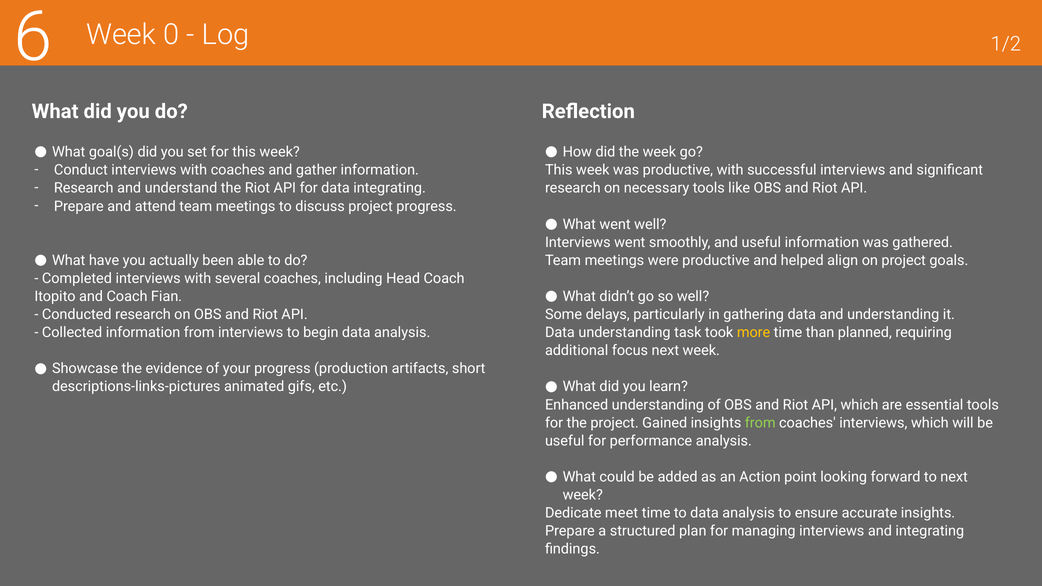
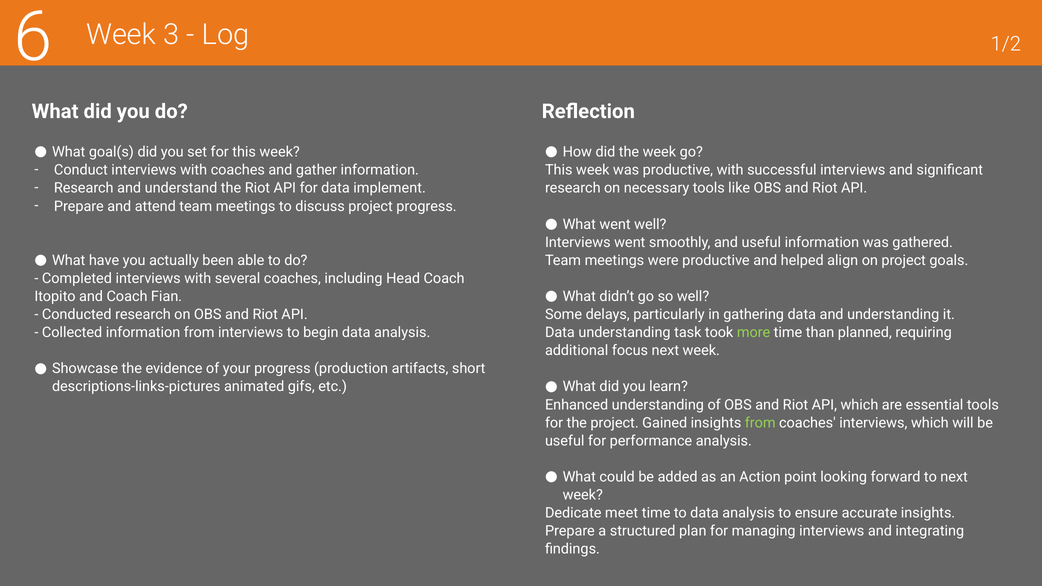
0: 0 -> 3 (171, 35)
data integrating: integrating -> implement (390, 188)
more colour: yellow -> light green (754, 333)
